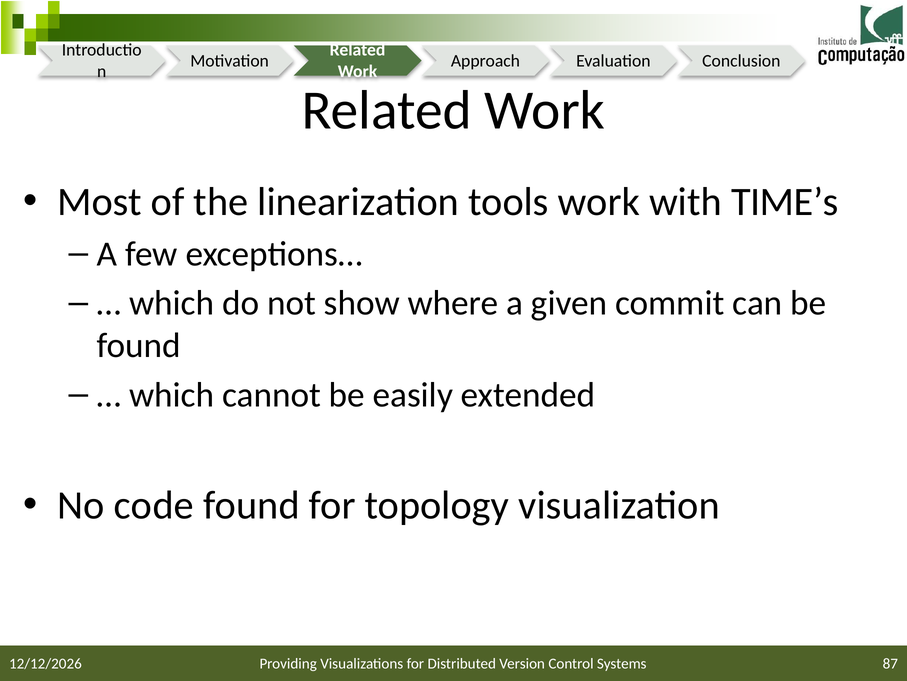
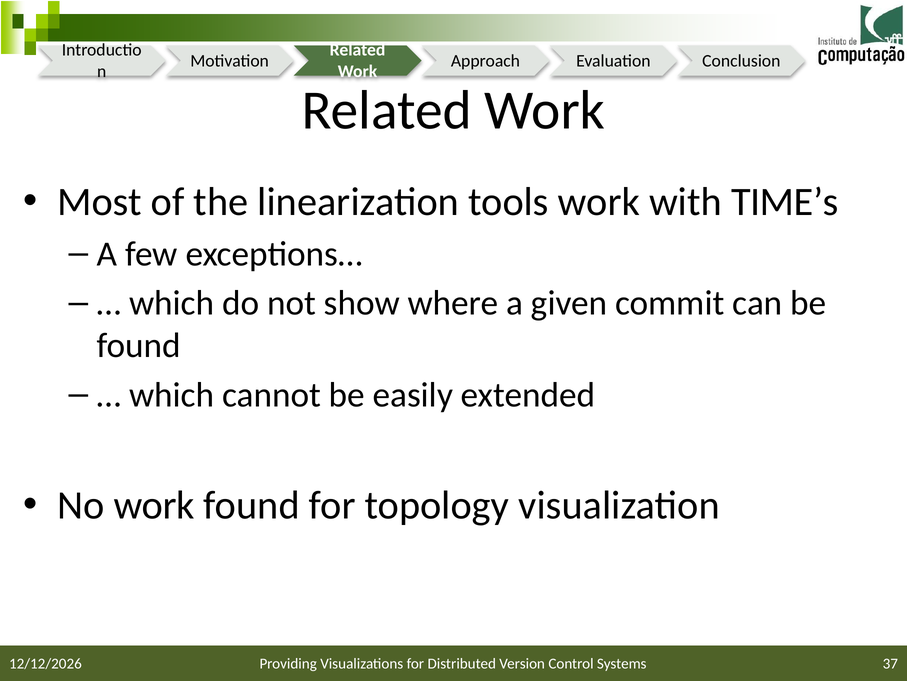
No code: code -> work (154, 505)
87: 87 -> 37 (890, 663)
